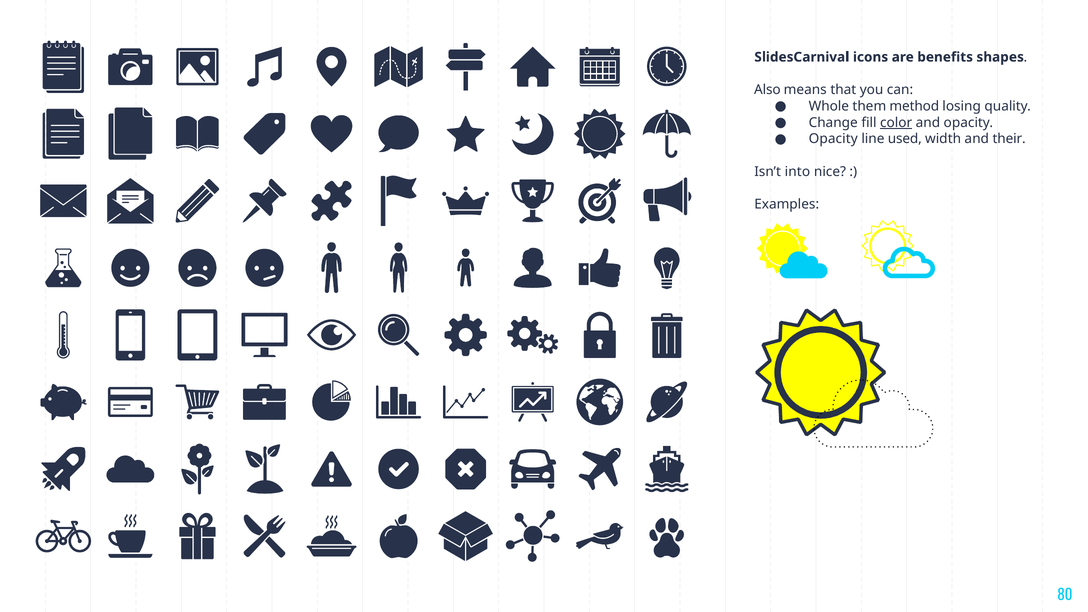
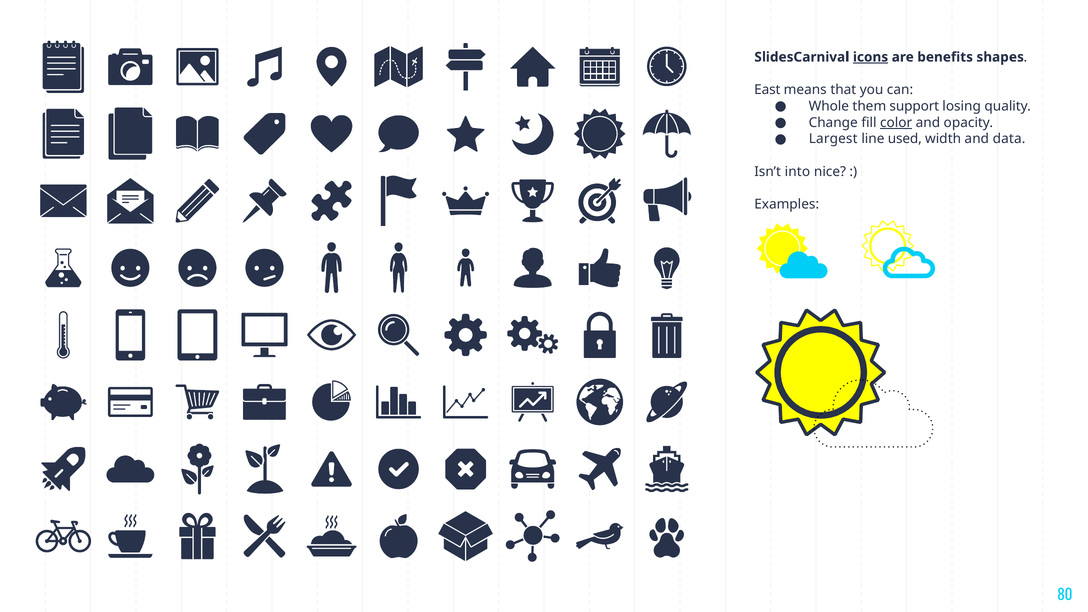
icons underline: none -> present (871, 57)
Also: Also -> East (767, 90)
method: method -> support (914, 106)
Opacity: Opacity -> Largest (833, 139)
their: their -> data (1009, 139)
